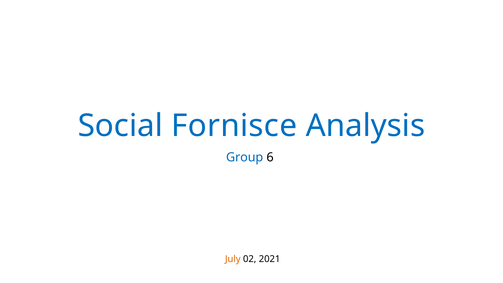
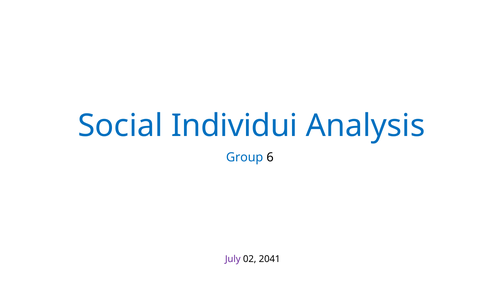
Fornisce: Fornisce -> Individui (234, 126)
July colour: orange -> purple (233, 259)
2021: 2021 -> 2041 (270, 259)
